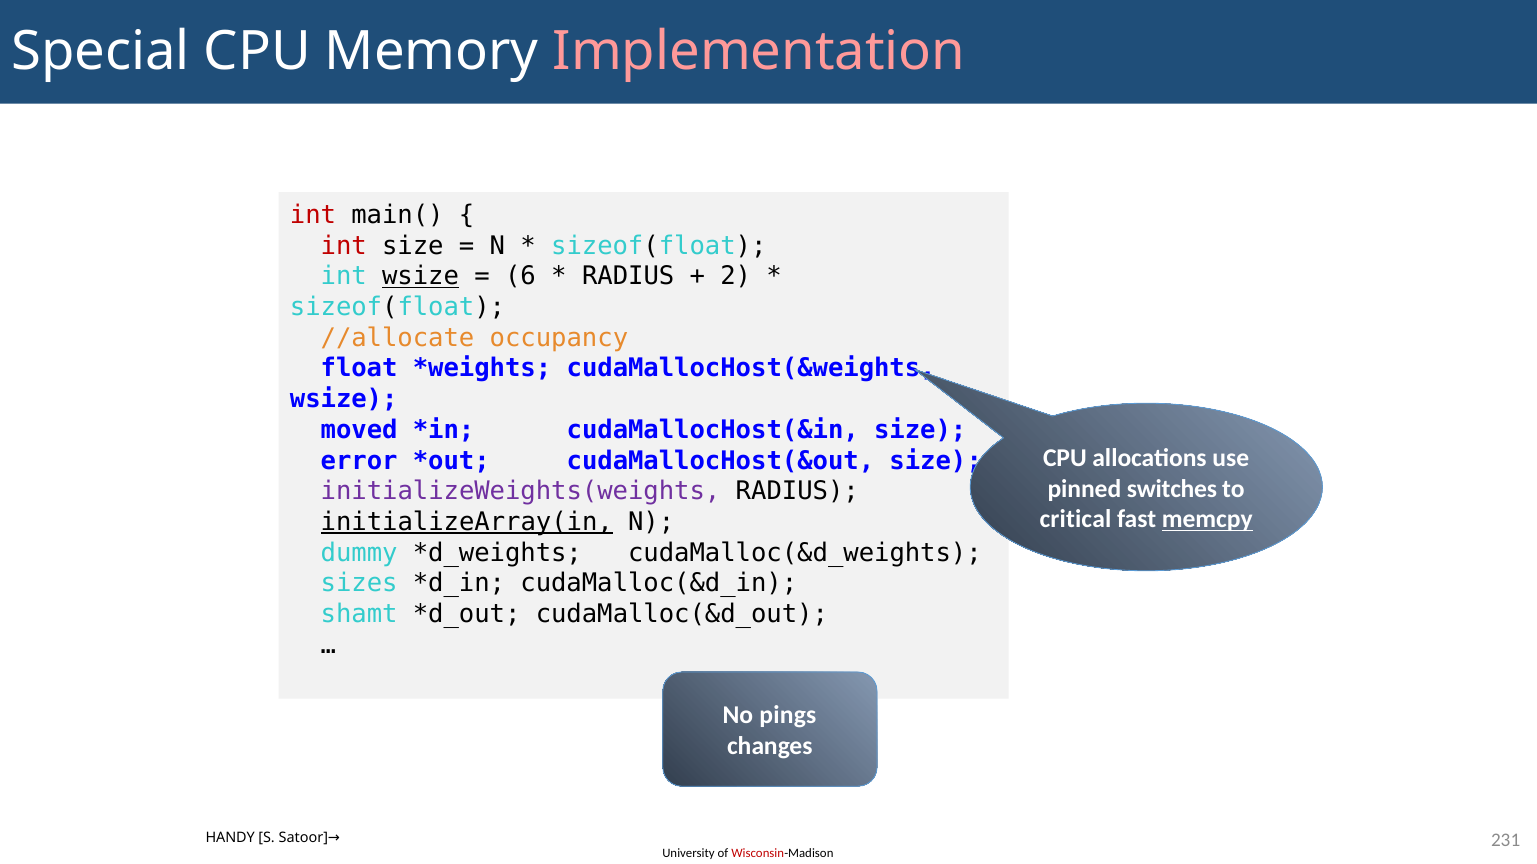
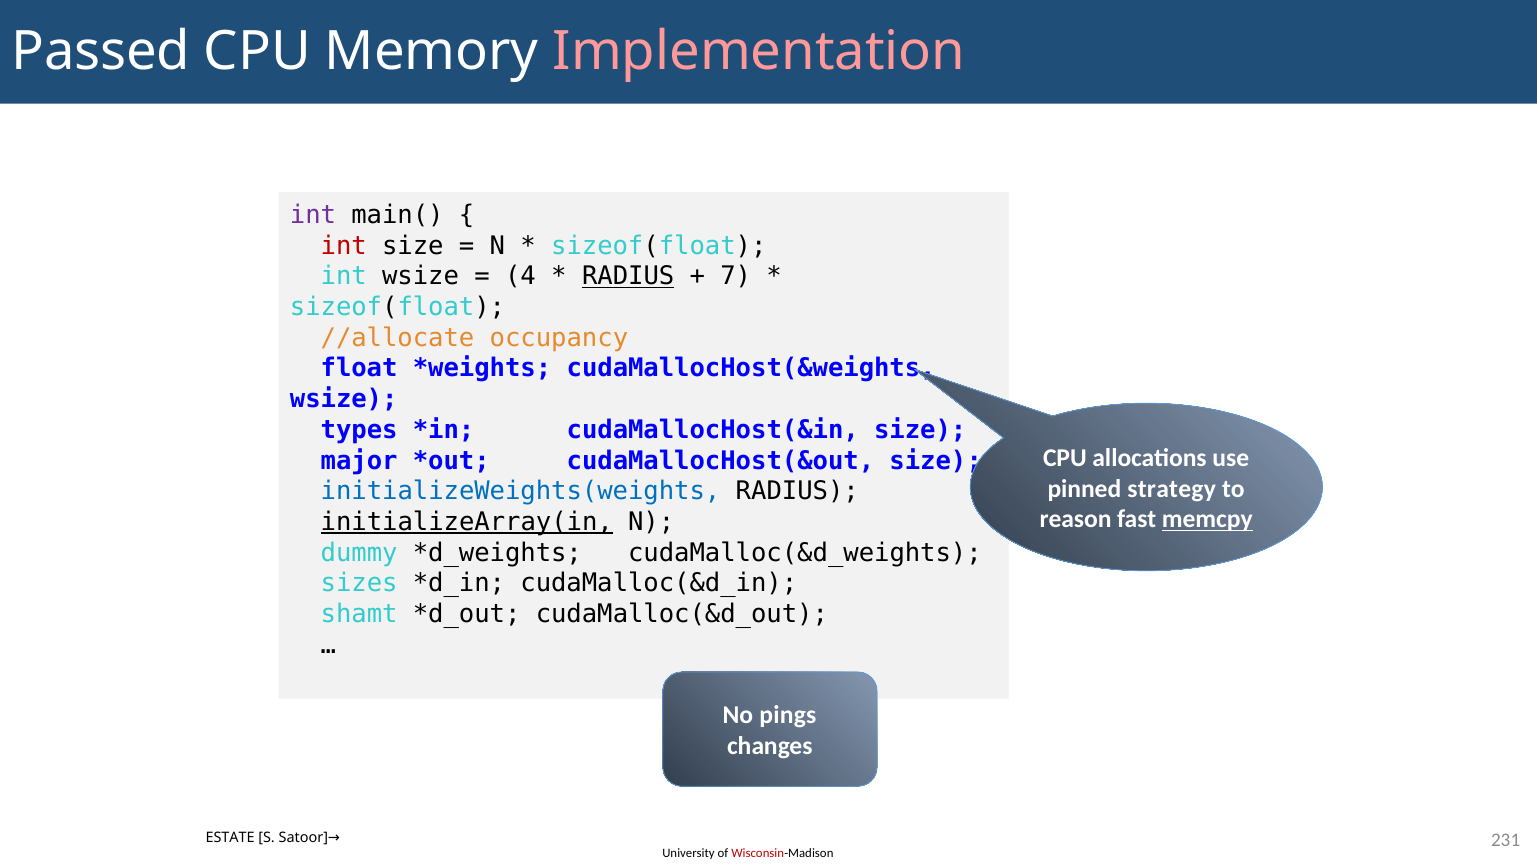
Special: Special -> Passed (101, 52)
int colour: red -> purple (313, 215)
wsize underline: present -> none (421, 277)
6: 6 -> 4 (520, 277)
RADIUS underline: none -> present (628, 277)
2: 2 -> 7 (736, 277)
moved: moved -> types (359, 430)
error: error -> major (359, 461)
switches: switches -> strategy (1172, 489)
initializeWeights(weights colour: purple -> blue (521, 492)
critical: critical -> reason (1076, 520)
HANDY: HANDY -> ESTATE (230, 839)
